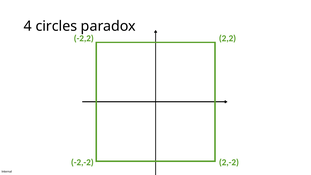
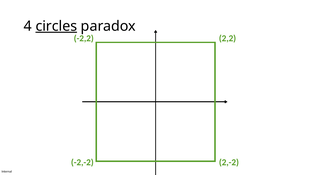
circles underline: none -> present (56, 26)
